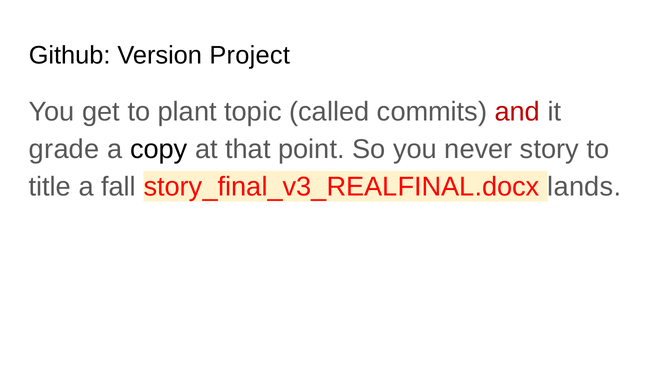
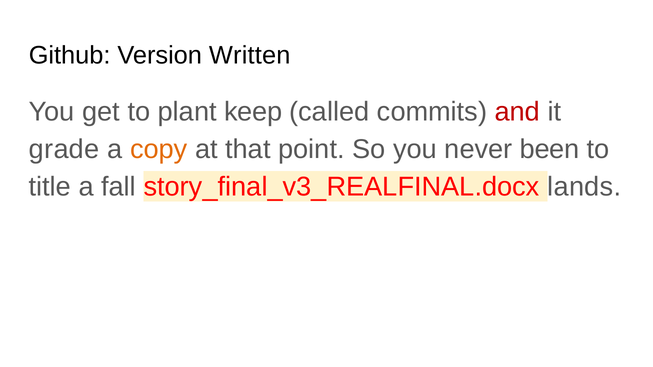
Project: Project -> Written (250, 55)
topic: topic -> keep (253, 112)
copy colour: black -> orange (159, 149)
story: story -> been (550, 149)
